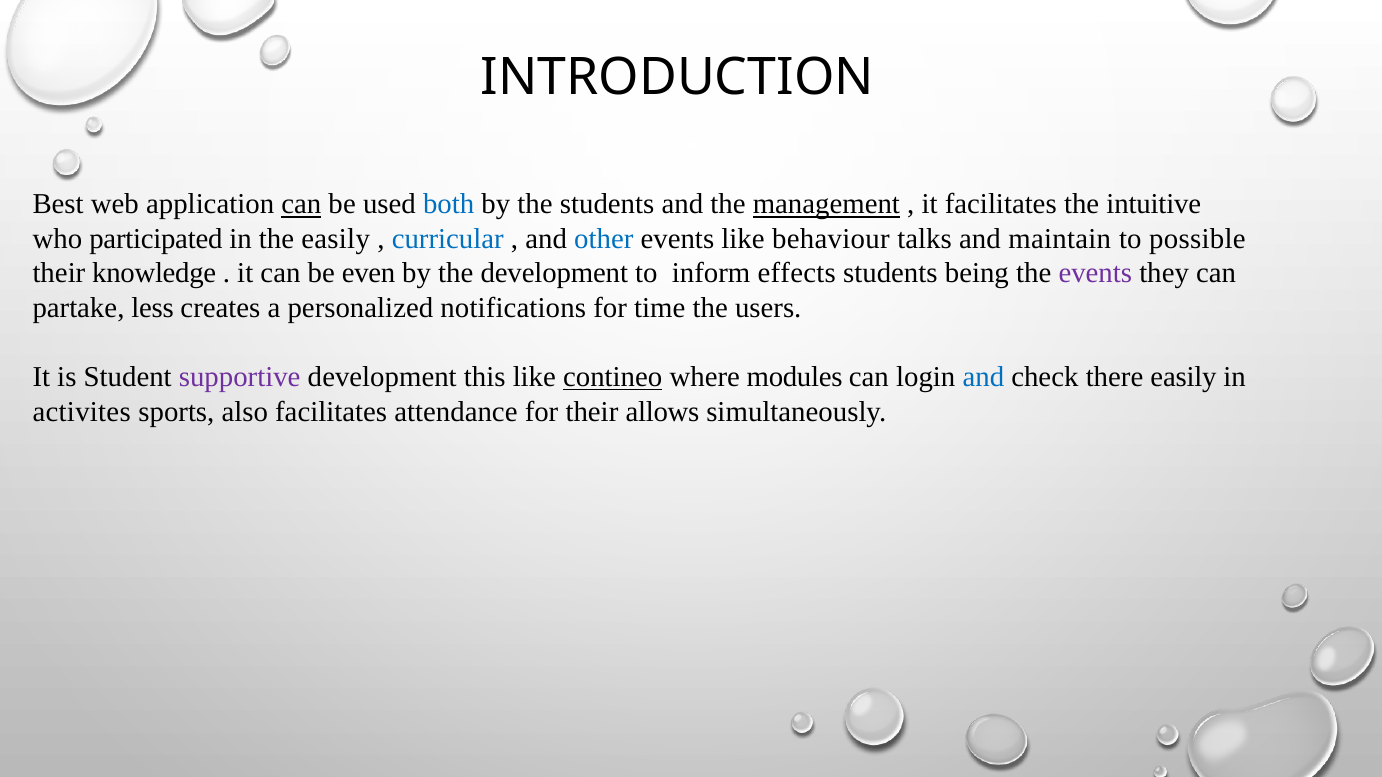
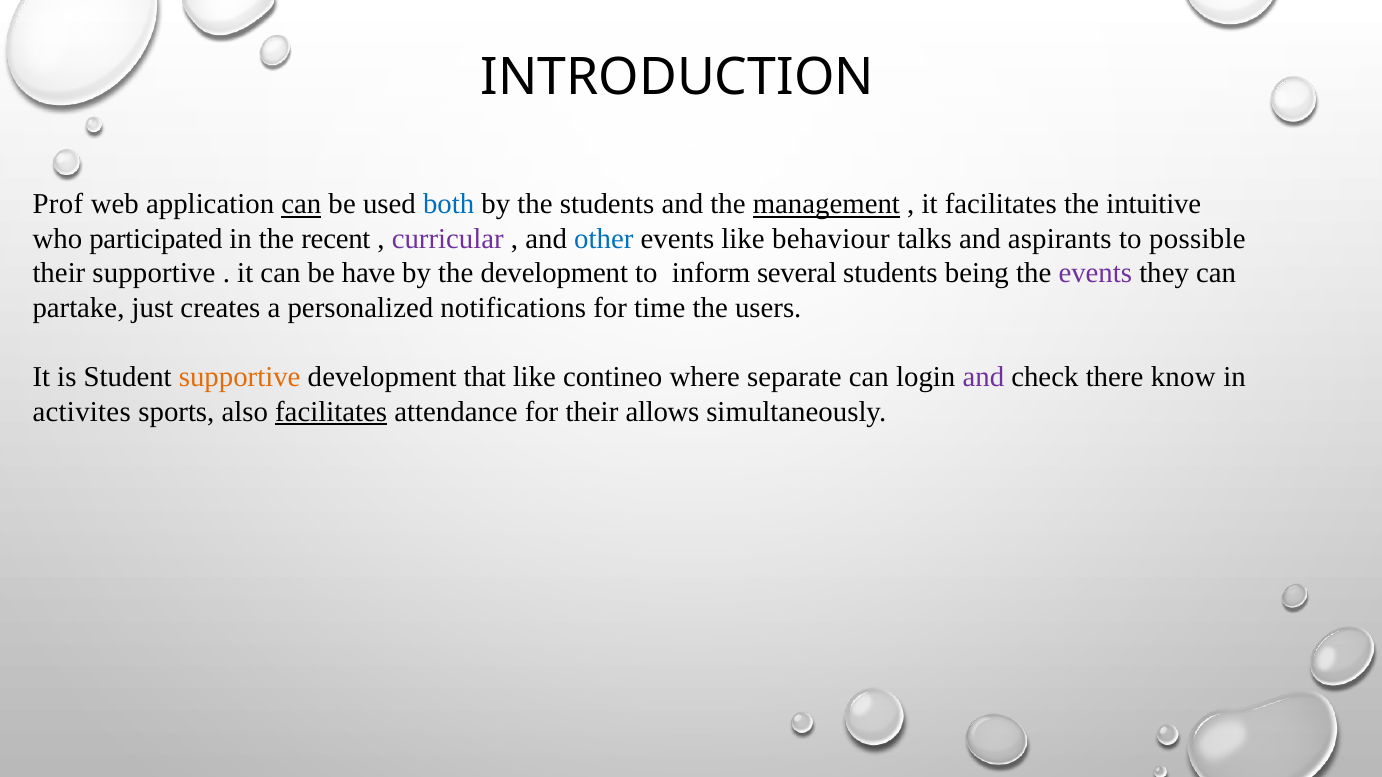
Best: Best -> Prof (58, 204)
the easily: easily -> recent (336, 239)
curricular colour: blue -> purple (448, 239)
maintain: maintain -> aspirants (1060, 239)
their knowledge: knowledge -> supportive (154, 274)
even: even -> have (369, 274)
effects: effects -> several (797, 274)
less: less -> just (152, 308)
supportive colour: purple -> orange (240, 377)
this: this -> that (485, 377)
contineo underline: present -> none (613, 377)
modules: modules -> separate (794, 377)
and colour: blue -> purple (983, 377)
there easily: easily -> know (1183, 377)
facilitates underline: none -> present (331, 412)
